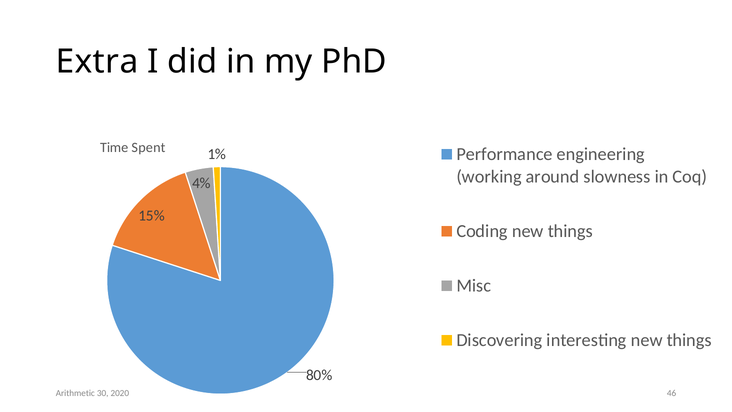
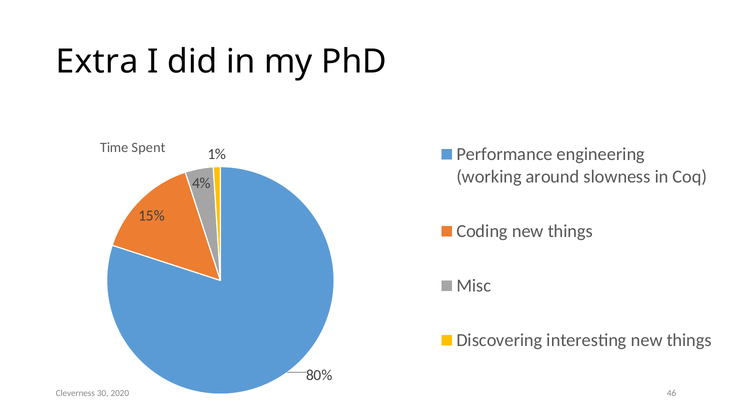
Arithmetic: Arithmetic -> Cleverness (75, 393)
